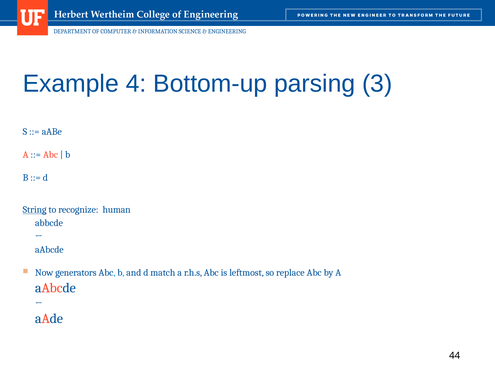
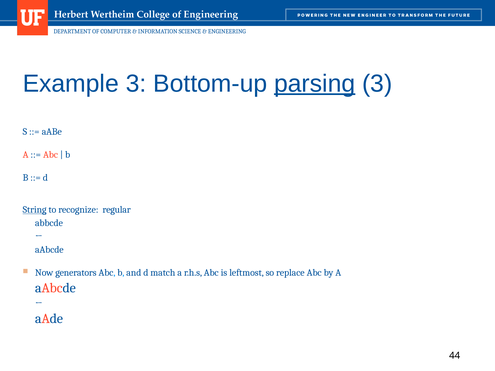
Example 4: 4 -> 3 (136, 84)
parsing underline: none -> present (315, 84)
human: human -> regular (117, 210)
